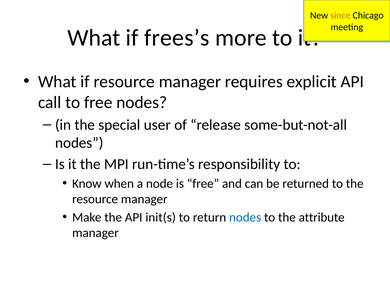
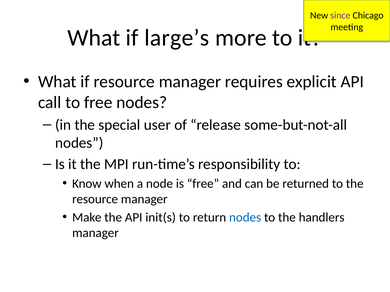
since colour: orange -> purple (340, 15)
frees’s: frees’s -> large’s (177, 38)
attribute: attribute -> handlers (322, 218)
